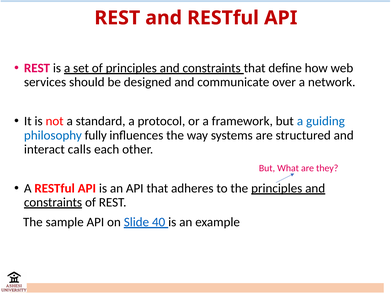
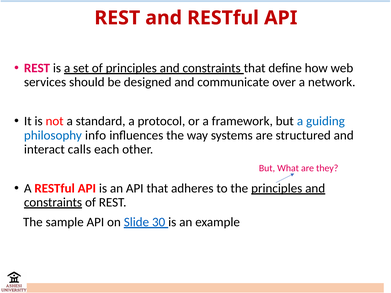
fully: fully -> info (96, 135)
40: 40 -> 30 (159, 222)
